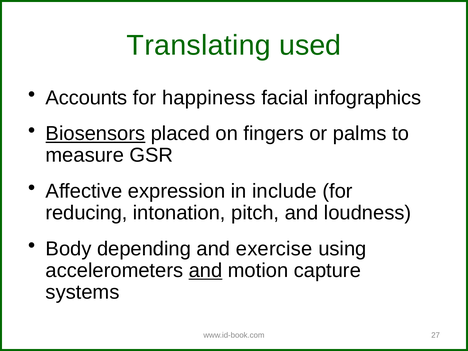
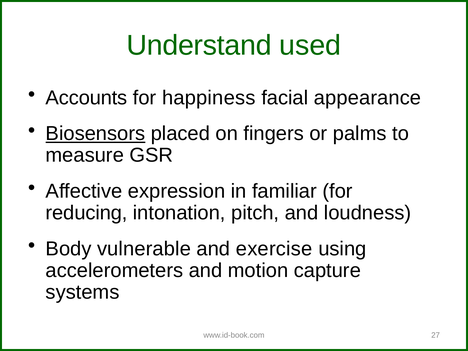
Translating: Translating -> Understand (199, 45)
infographics: infographics -> appearance (368, 98)
include: include -> familiar (284, 191)
depending: depending -> vulnerable (144, 249)
and underline: present -> none (206, 271)
